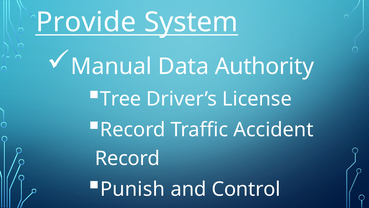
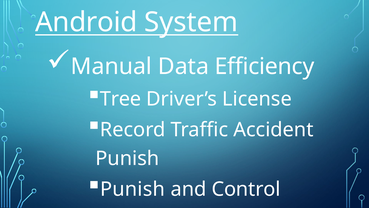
Provide: Provide -> Android (86, 22)
Authority: Authority -> Efficiency (264, 66)
Record: Record -> Punish (127, 158)
